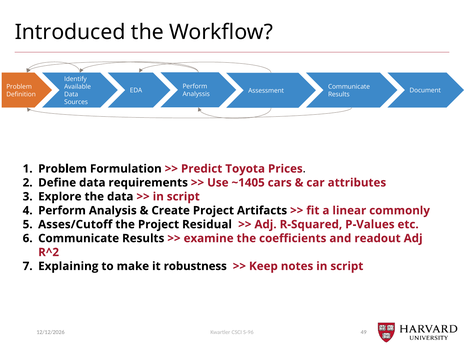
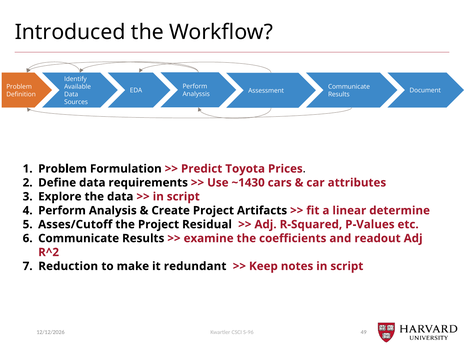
~1405: ~1405 -> ~1430 (248, 183)
commonly: commonly -> determine (400, 211)
Explaining: Explaining -> Reduction (68, 266)
robustness: robustness -> redundant (195, 266)
